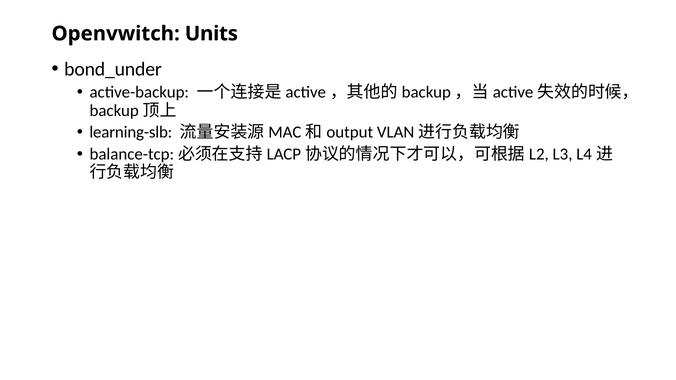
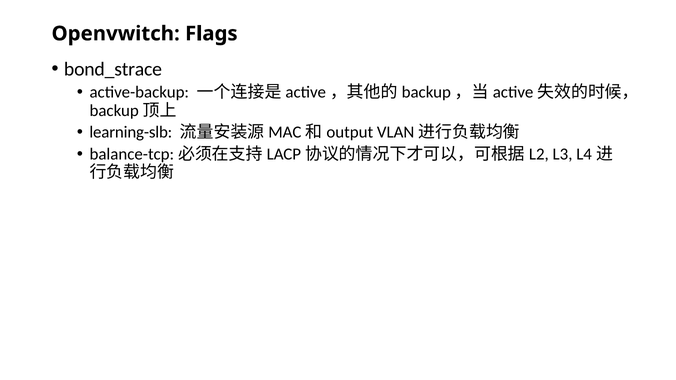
Units: Units -> Flags (211, 34)
bond_under: bond_under -> bond_strace (113, 69)
